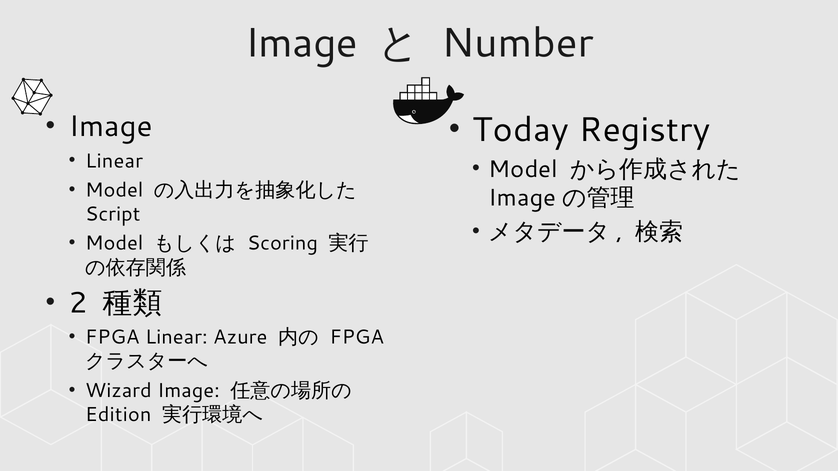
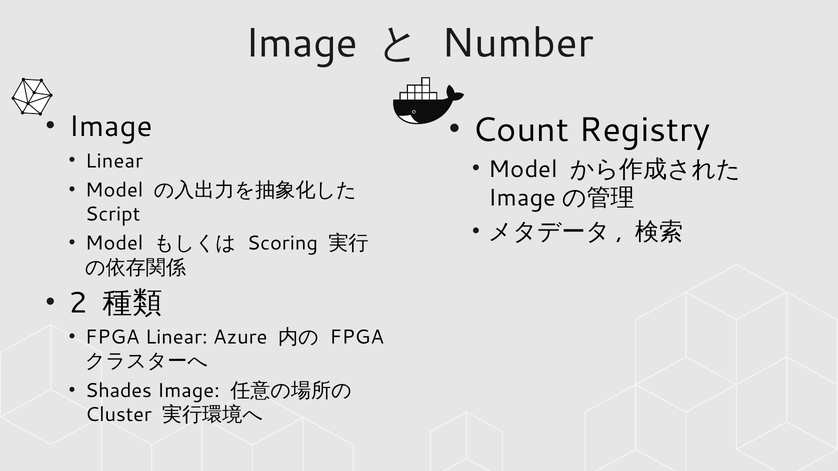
Today: Today -> Count (521, 130)
Wizard: Wizard -> Shades (118, 391)
Edition: Edition -> Cluster (118, 415)
